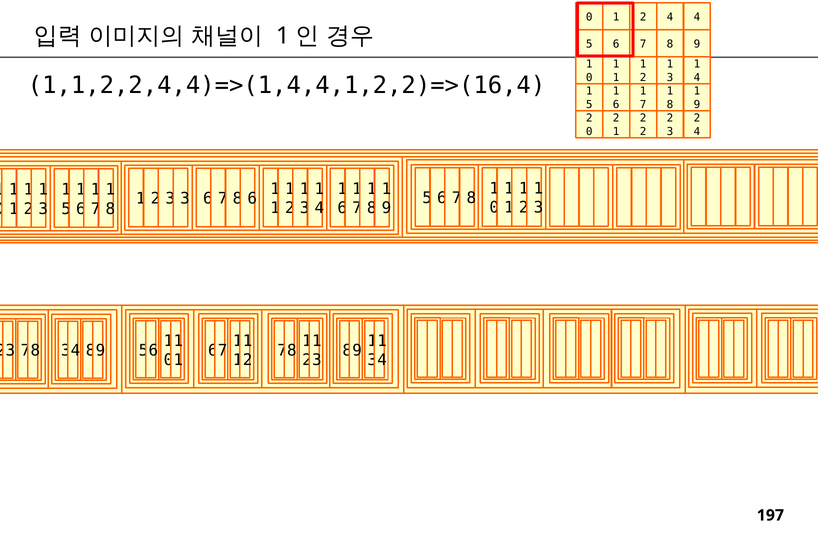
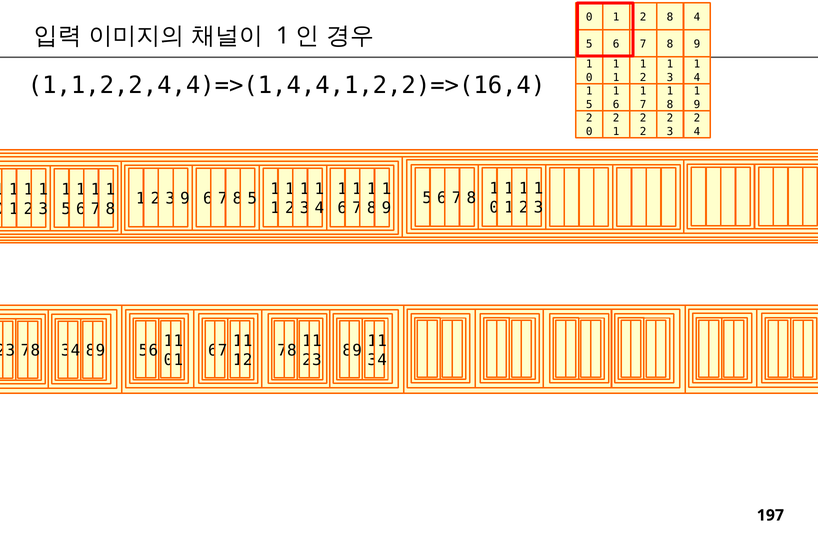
0 1 2 4: 4 -> 8 (670, 17)
3: 3 -> 9 (185, 199)
6: 6 -> 5 (252, 199)
